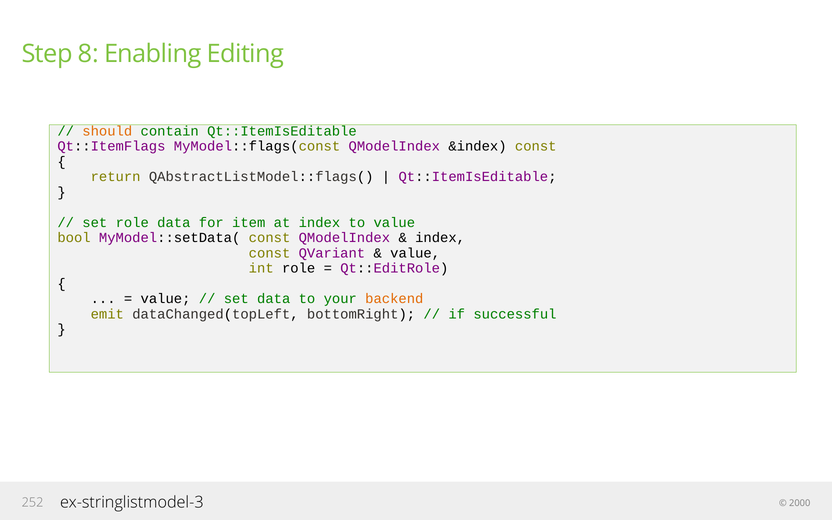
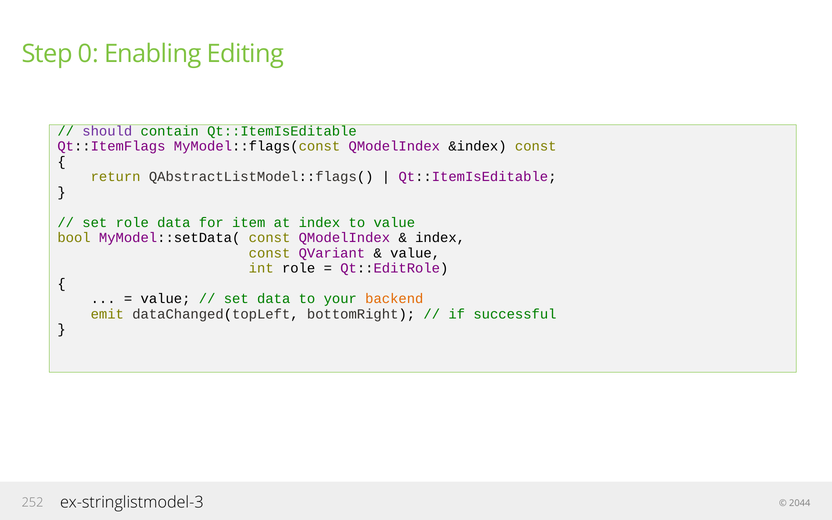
8: 8 -> 0 (88, 54)
should colour: orange -> purple (107, 131)
2000: 2000 -> 2044 (800, 503)
